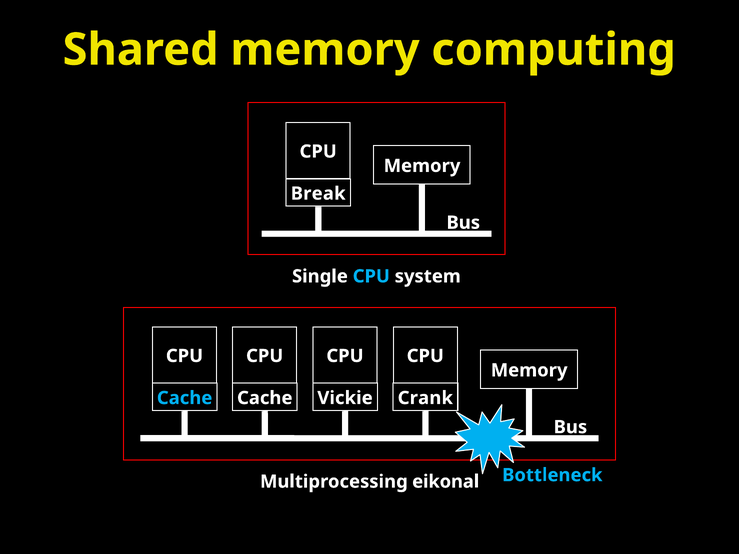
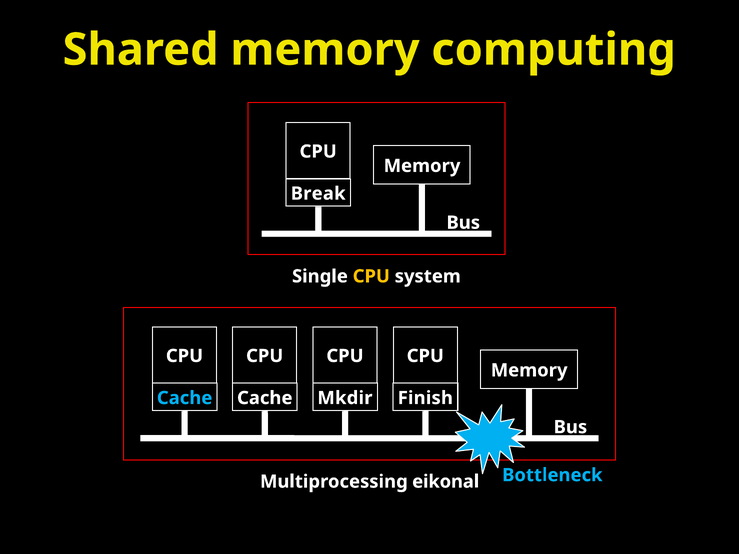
CPU colour: light blue -> yellow (371, 276)
Vickie: Vickie -> Mkdir (345, 398)
Crank: Crank -> Finish (425, 398)
